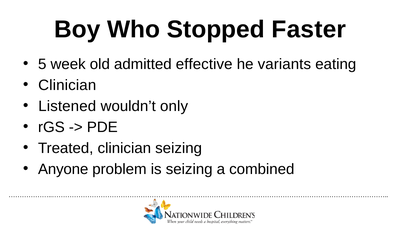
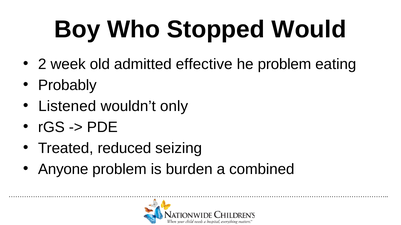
Faster: Faster -> Would (309, 30)
5: 5 -> 2 (42, 64)
he variants: variants -> problem (284, 64)
Clinician: Clinician -> Probably (67, 85)
Treated clinician: clinician -> reduced (124, 148)
is seizing: seizing -> burden (189, 169)
